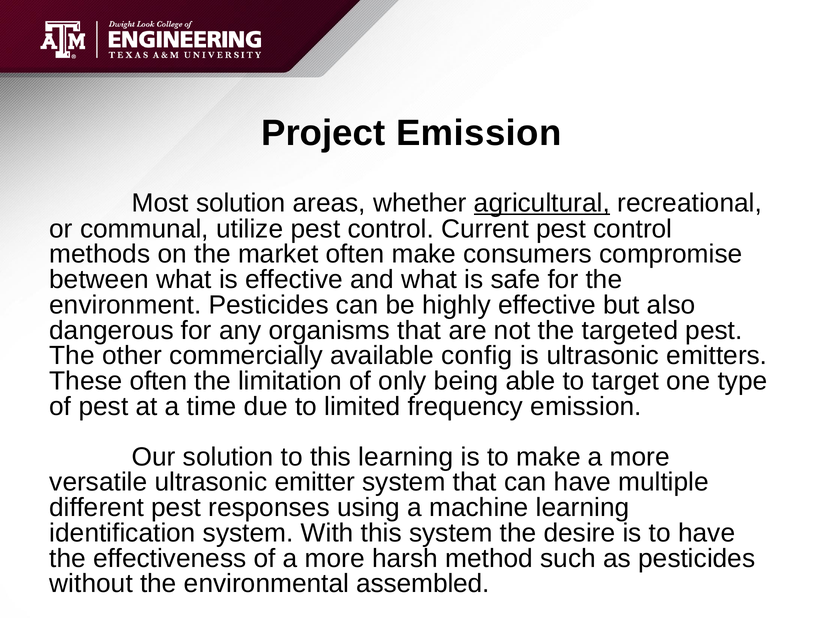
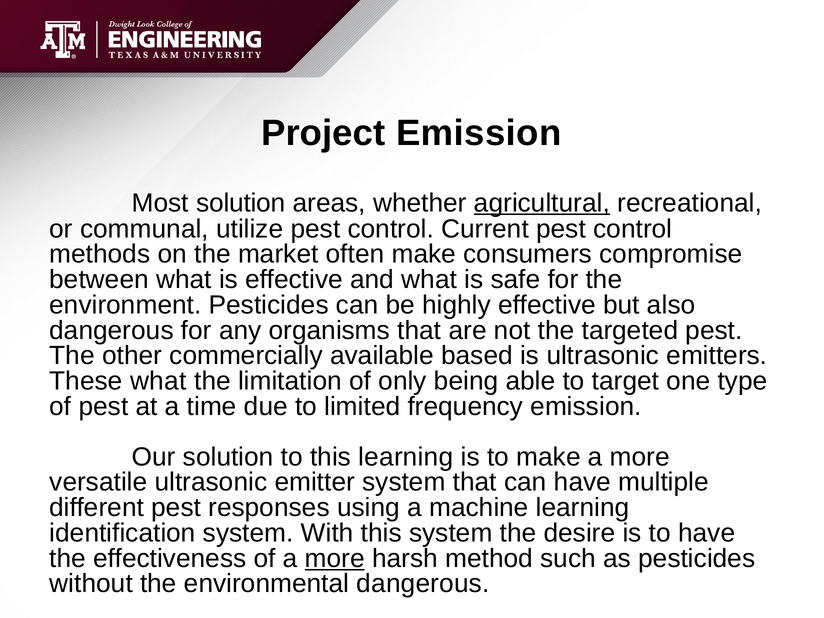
config: config -> based (477, 356)
These often: often -> what (158, 381)
more underline: none -> present (335, 558)
environmental assembled: assembled -> dangerous (423, 584)
